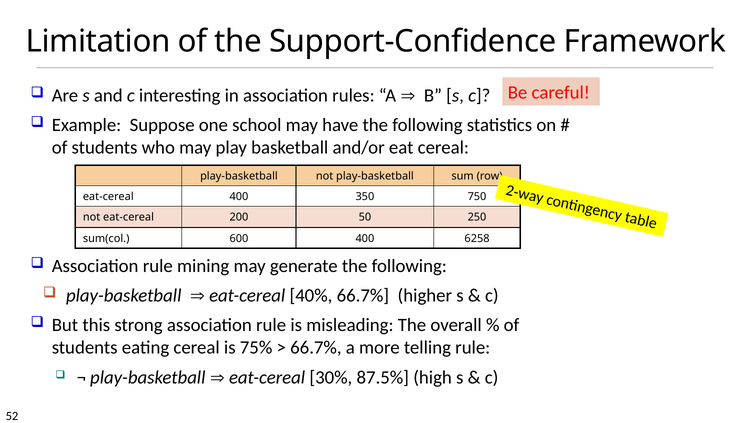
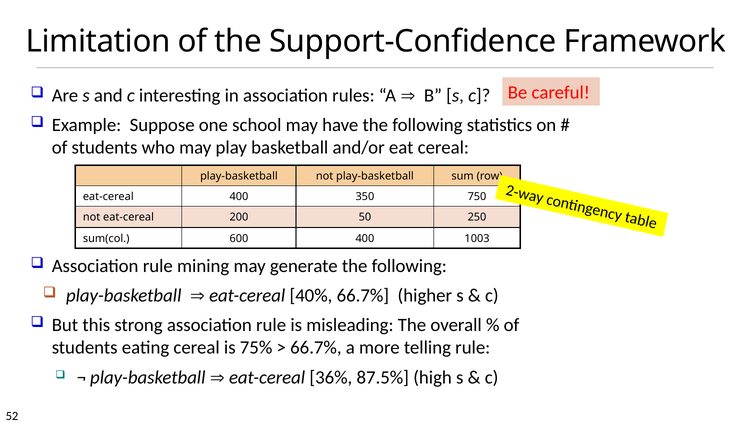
6258: 6258 -> 1003 (477, 238)
30%: 30% -> 36% (331, 377)
